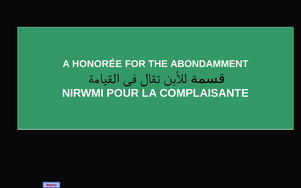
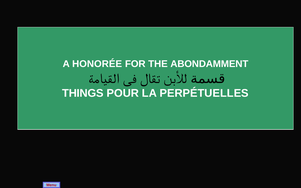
NIRWMI: NIRWMI -> THINGS (83, 93)
COMPLAISANTE: COMPLAISANTE -> PERPÉTUELLES (204, 93)
